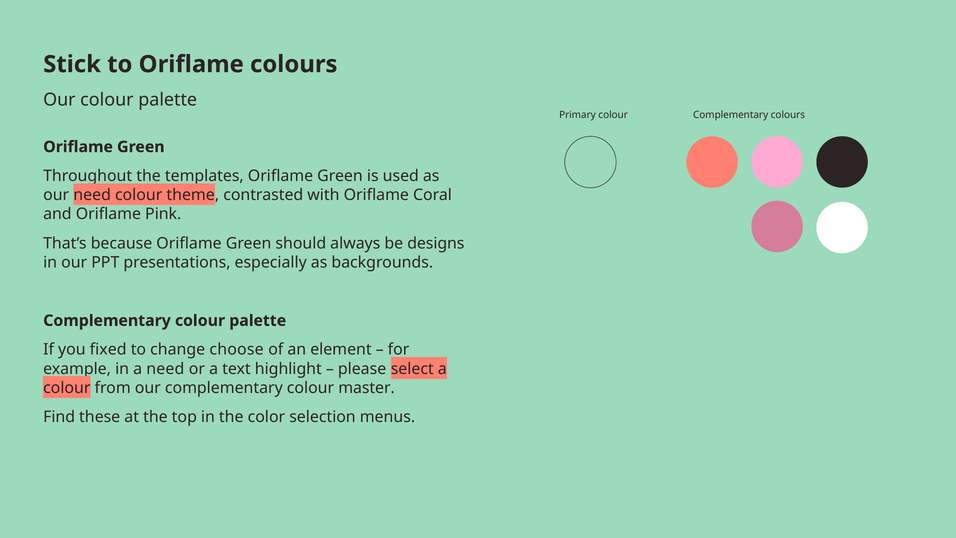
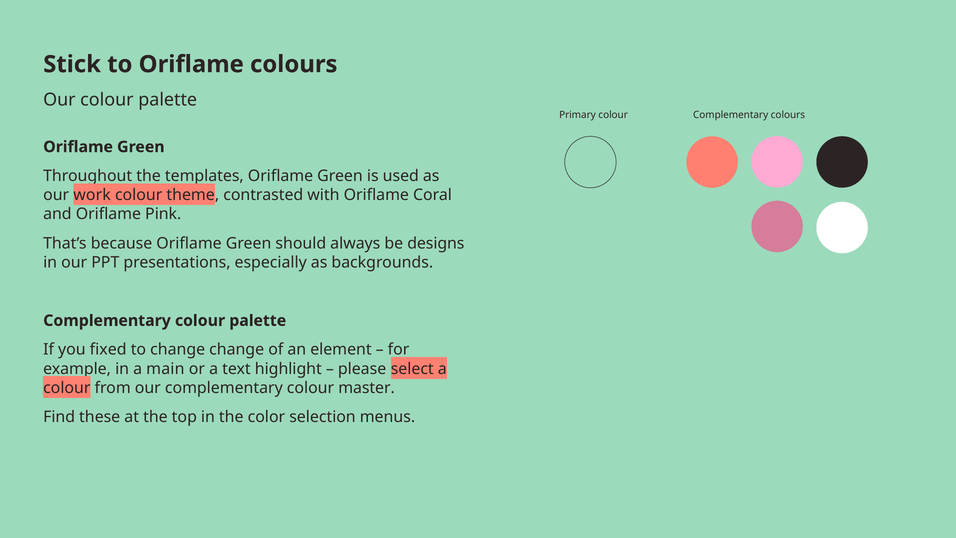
our need: need -> work (92, 195)
change choose: choose -> change (237, 350)
a need: need -> main (165, 369)
